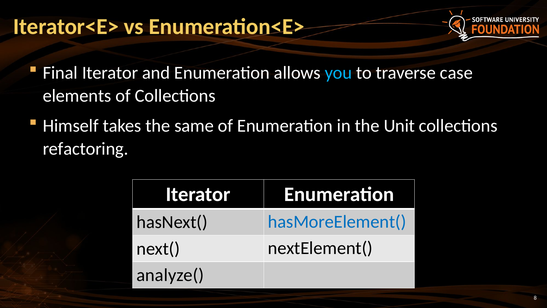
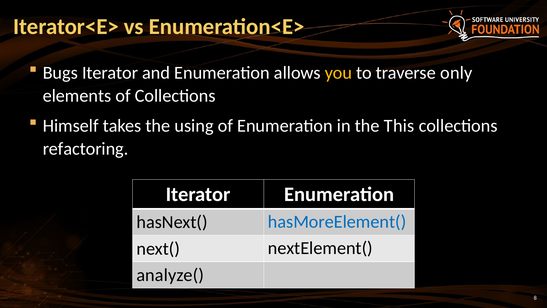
Final: Final -> Bugs (60, 73)
you colour: light blue -> yellow (338, 73)
case: case -> only (456, 73)
same: same -> using (194, 126)
Unit: Unit -> This (399, 126)
